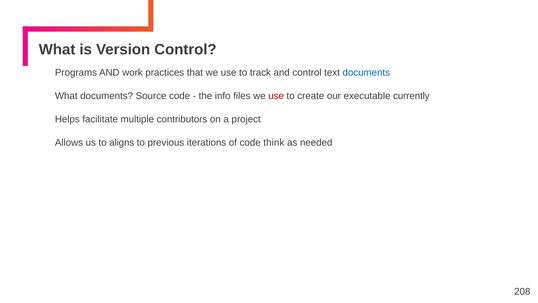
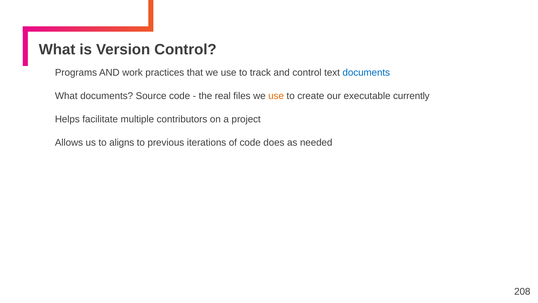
info: info -> real (223, 96)
use colour: red -> orange (276, 96)
think: think -> does (274, 142)
